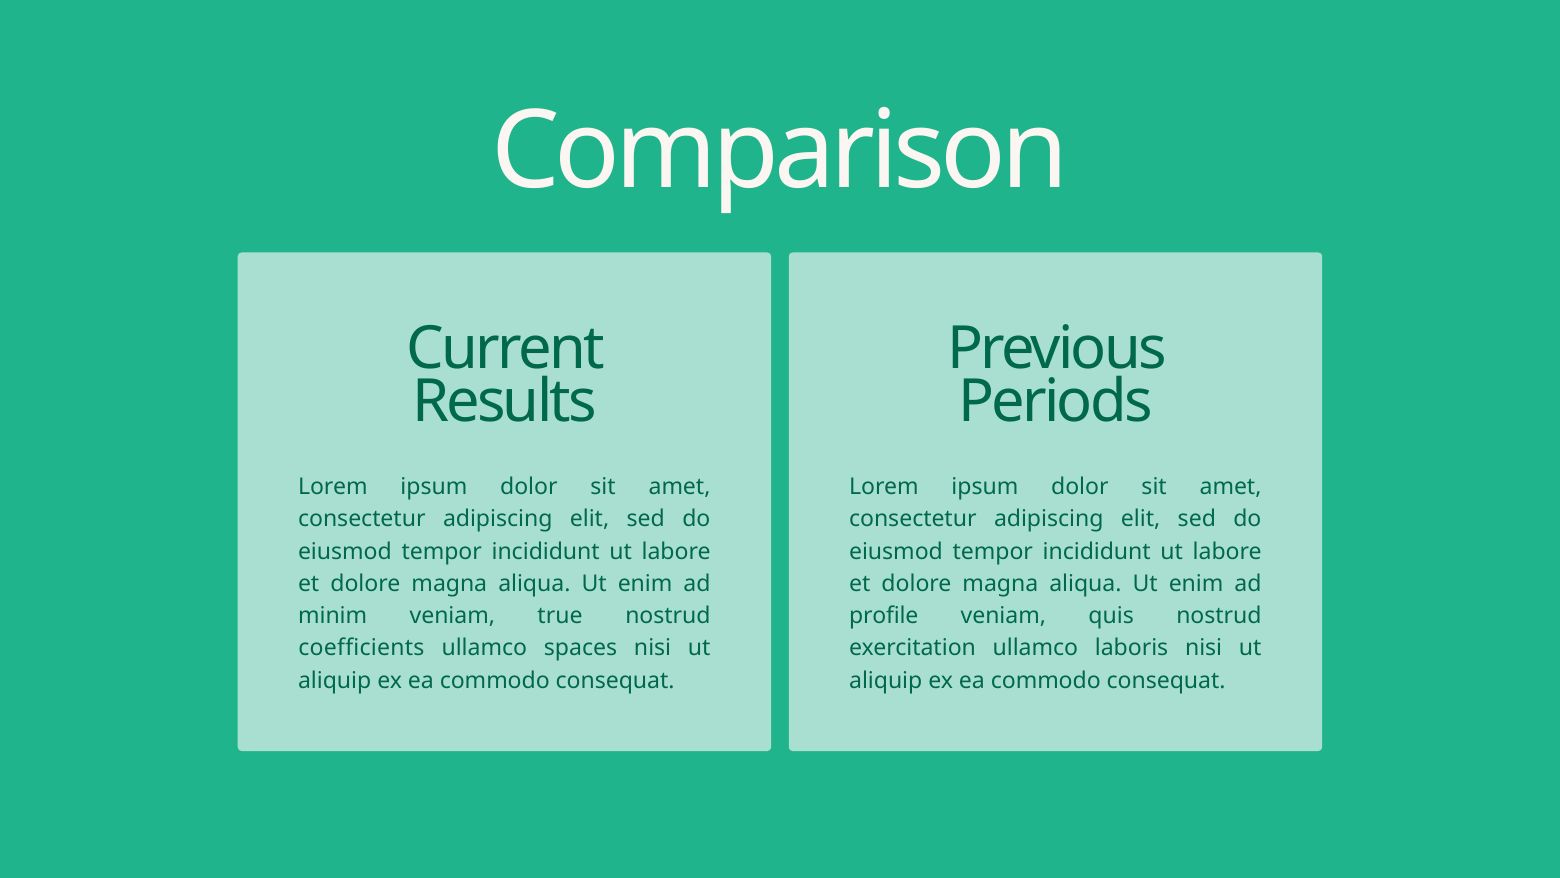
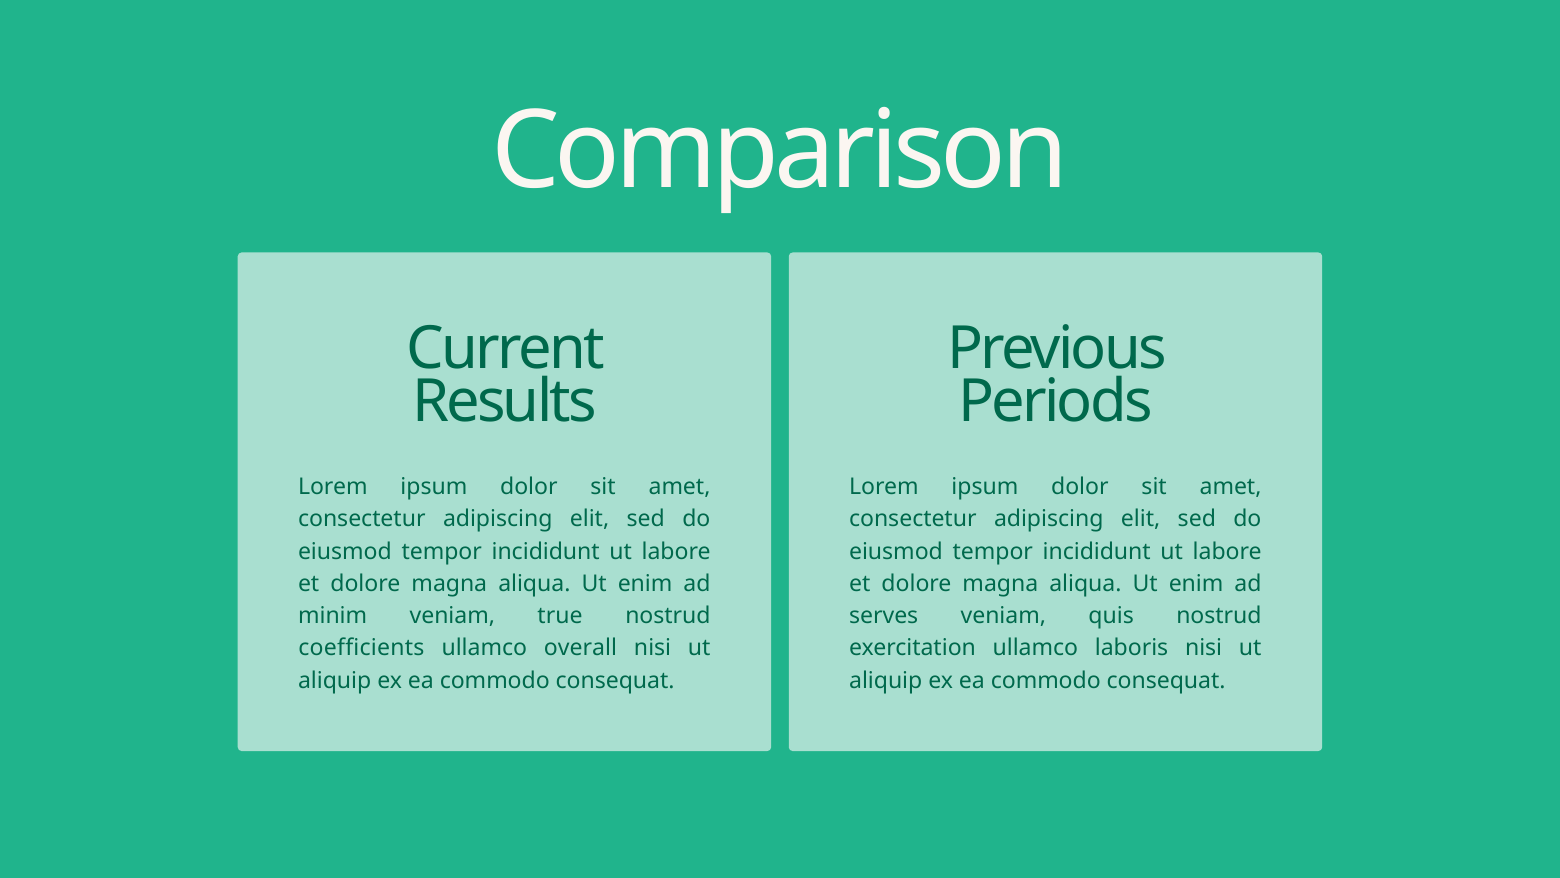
profile: profile -> serves (884, 616)
spaces: spaces -> overall (581, 648)
